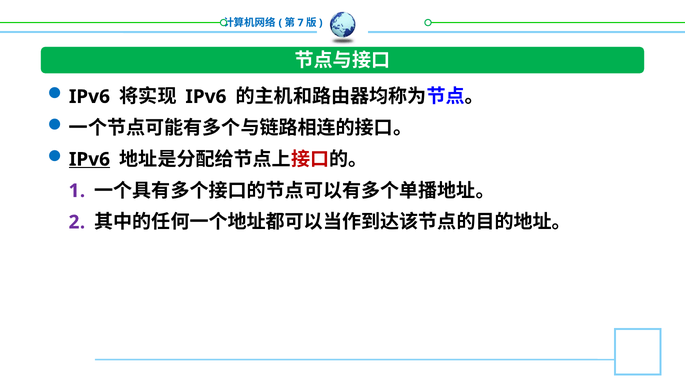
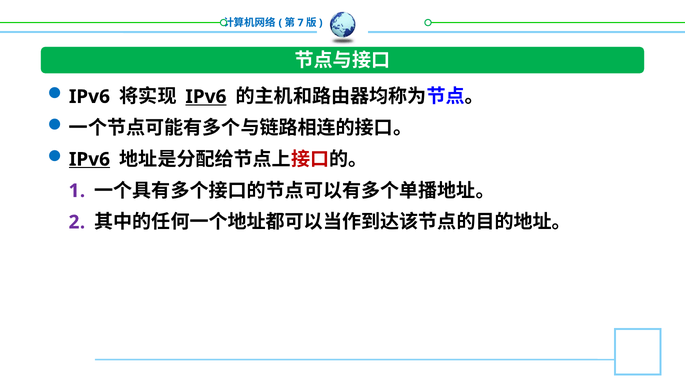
IPv6 underline: none -> present (206, 97)
